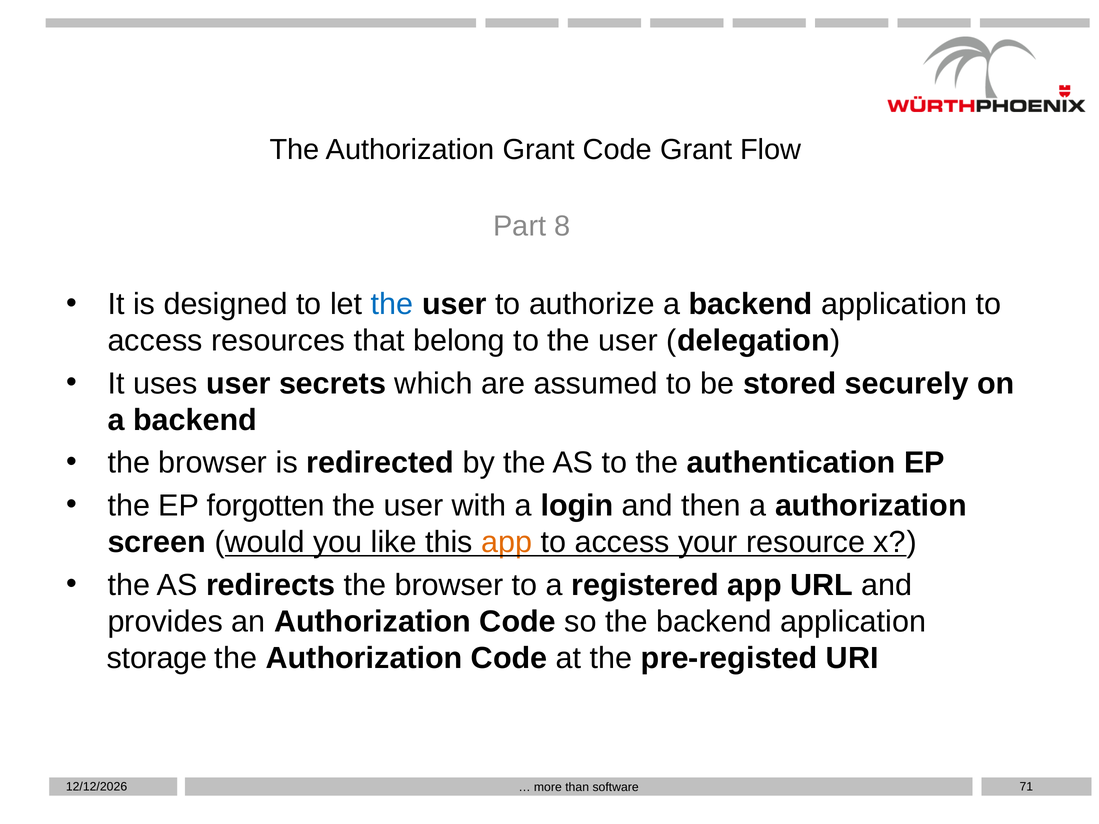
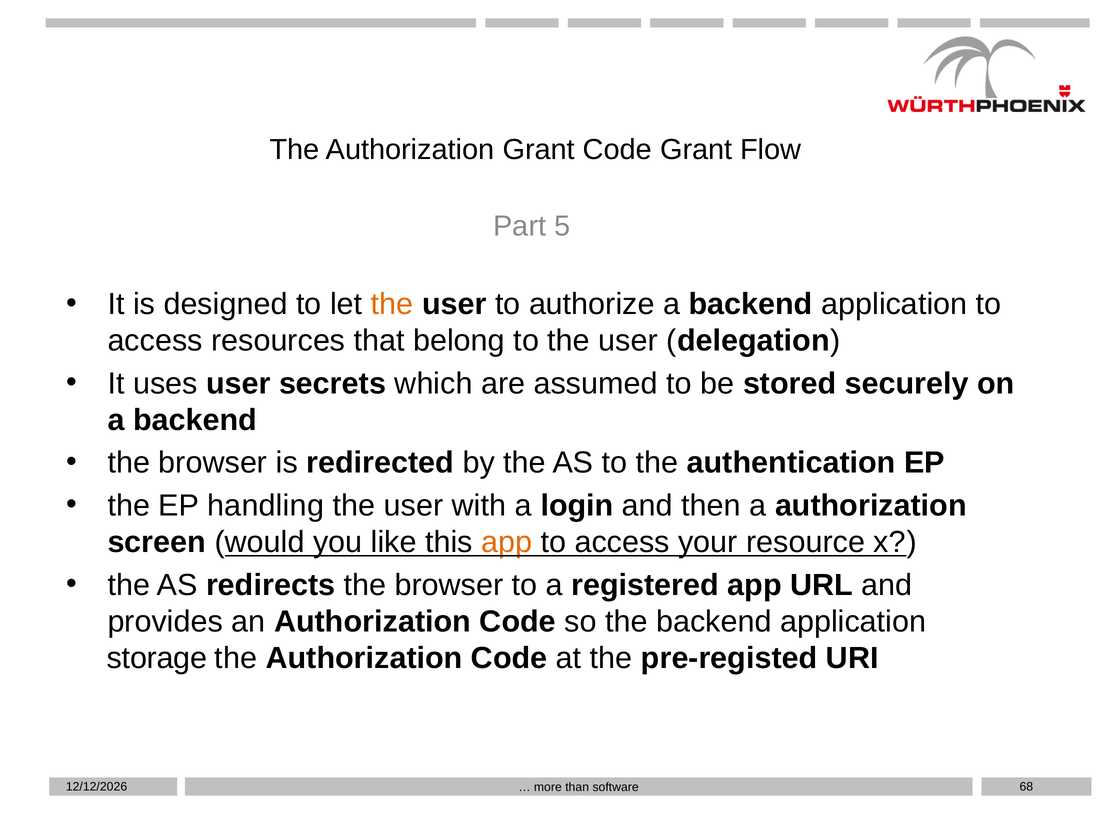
8: 8 -> 5 (562, 226)
the colour: blue -> orange (392, 304)
forgotten: forgotten -> handling (266, 506)
71: 71 -> 68 (1026, 787)
